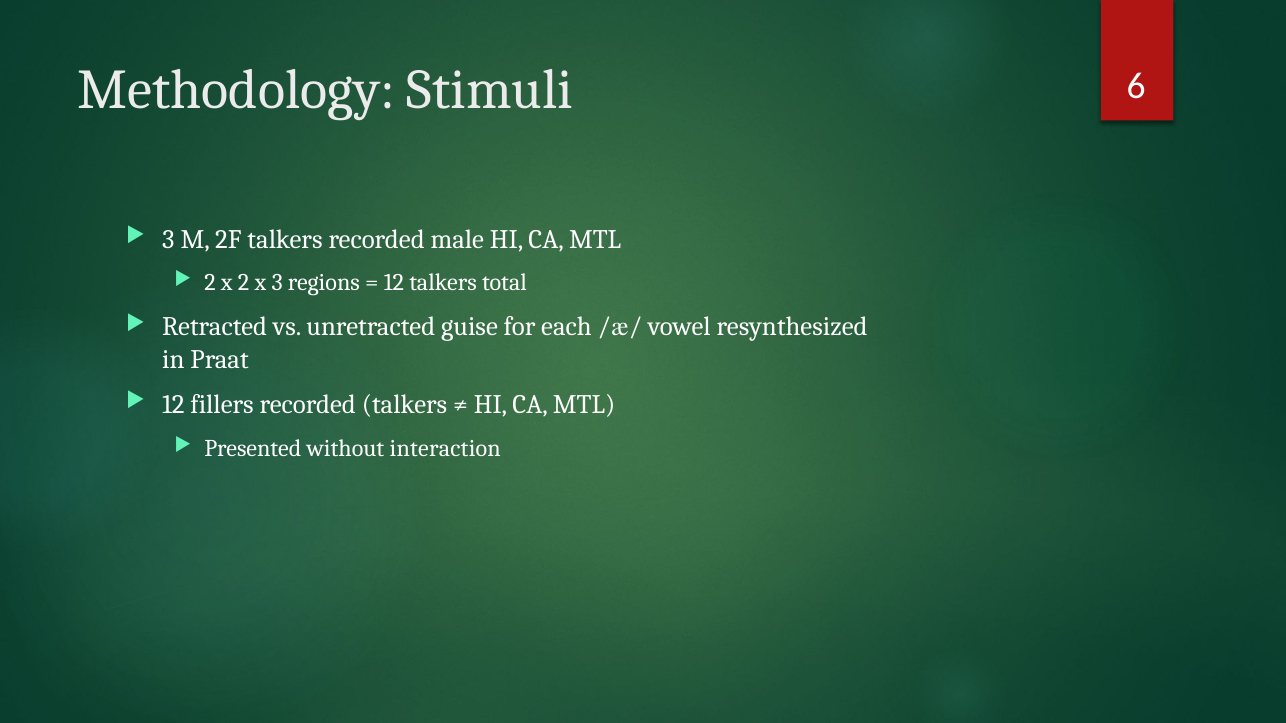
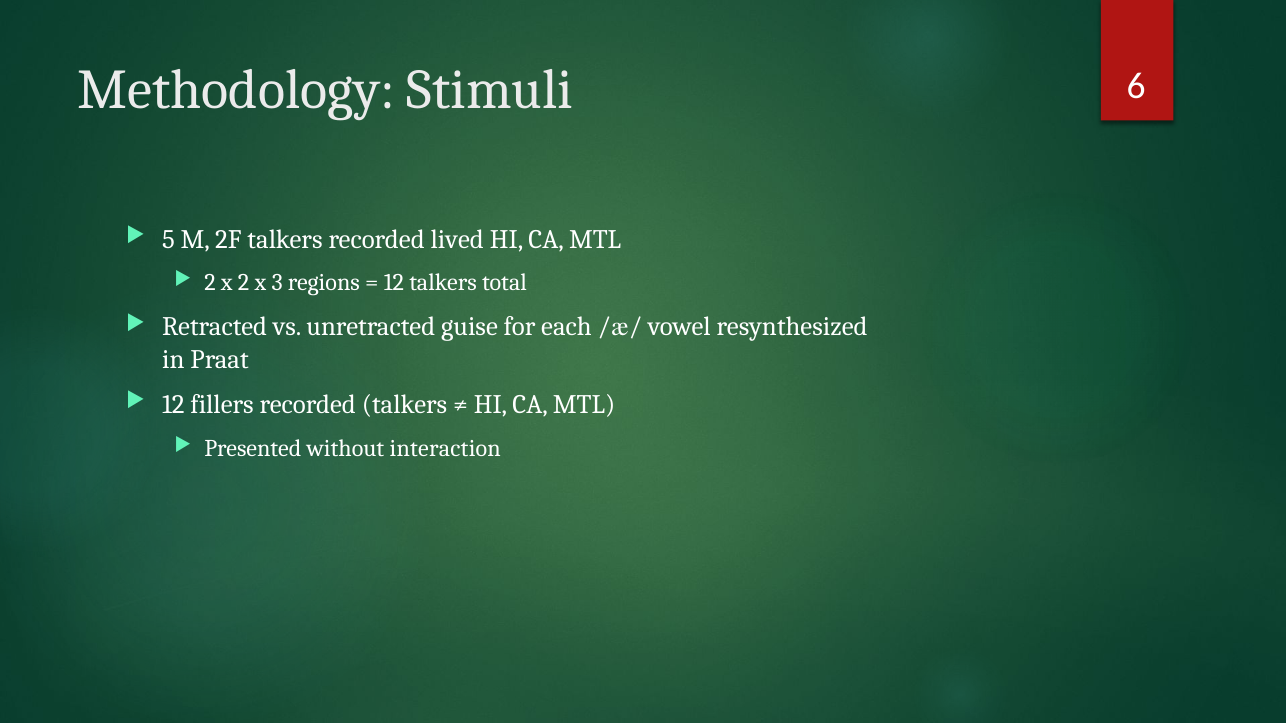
3: 3 -> 5 (169, 239)
male: male -> lived (457, 239)
